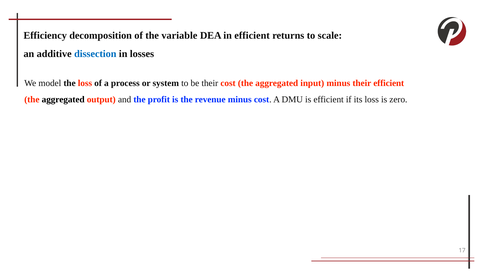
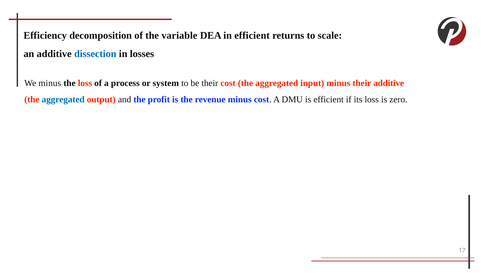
We model: model -> minus (50, 83)
their efficient: efficient -> additive (389, 83)
aggregated colour: black -> blue (63, 100)
